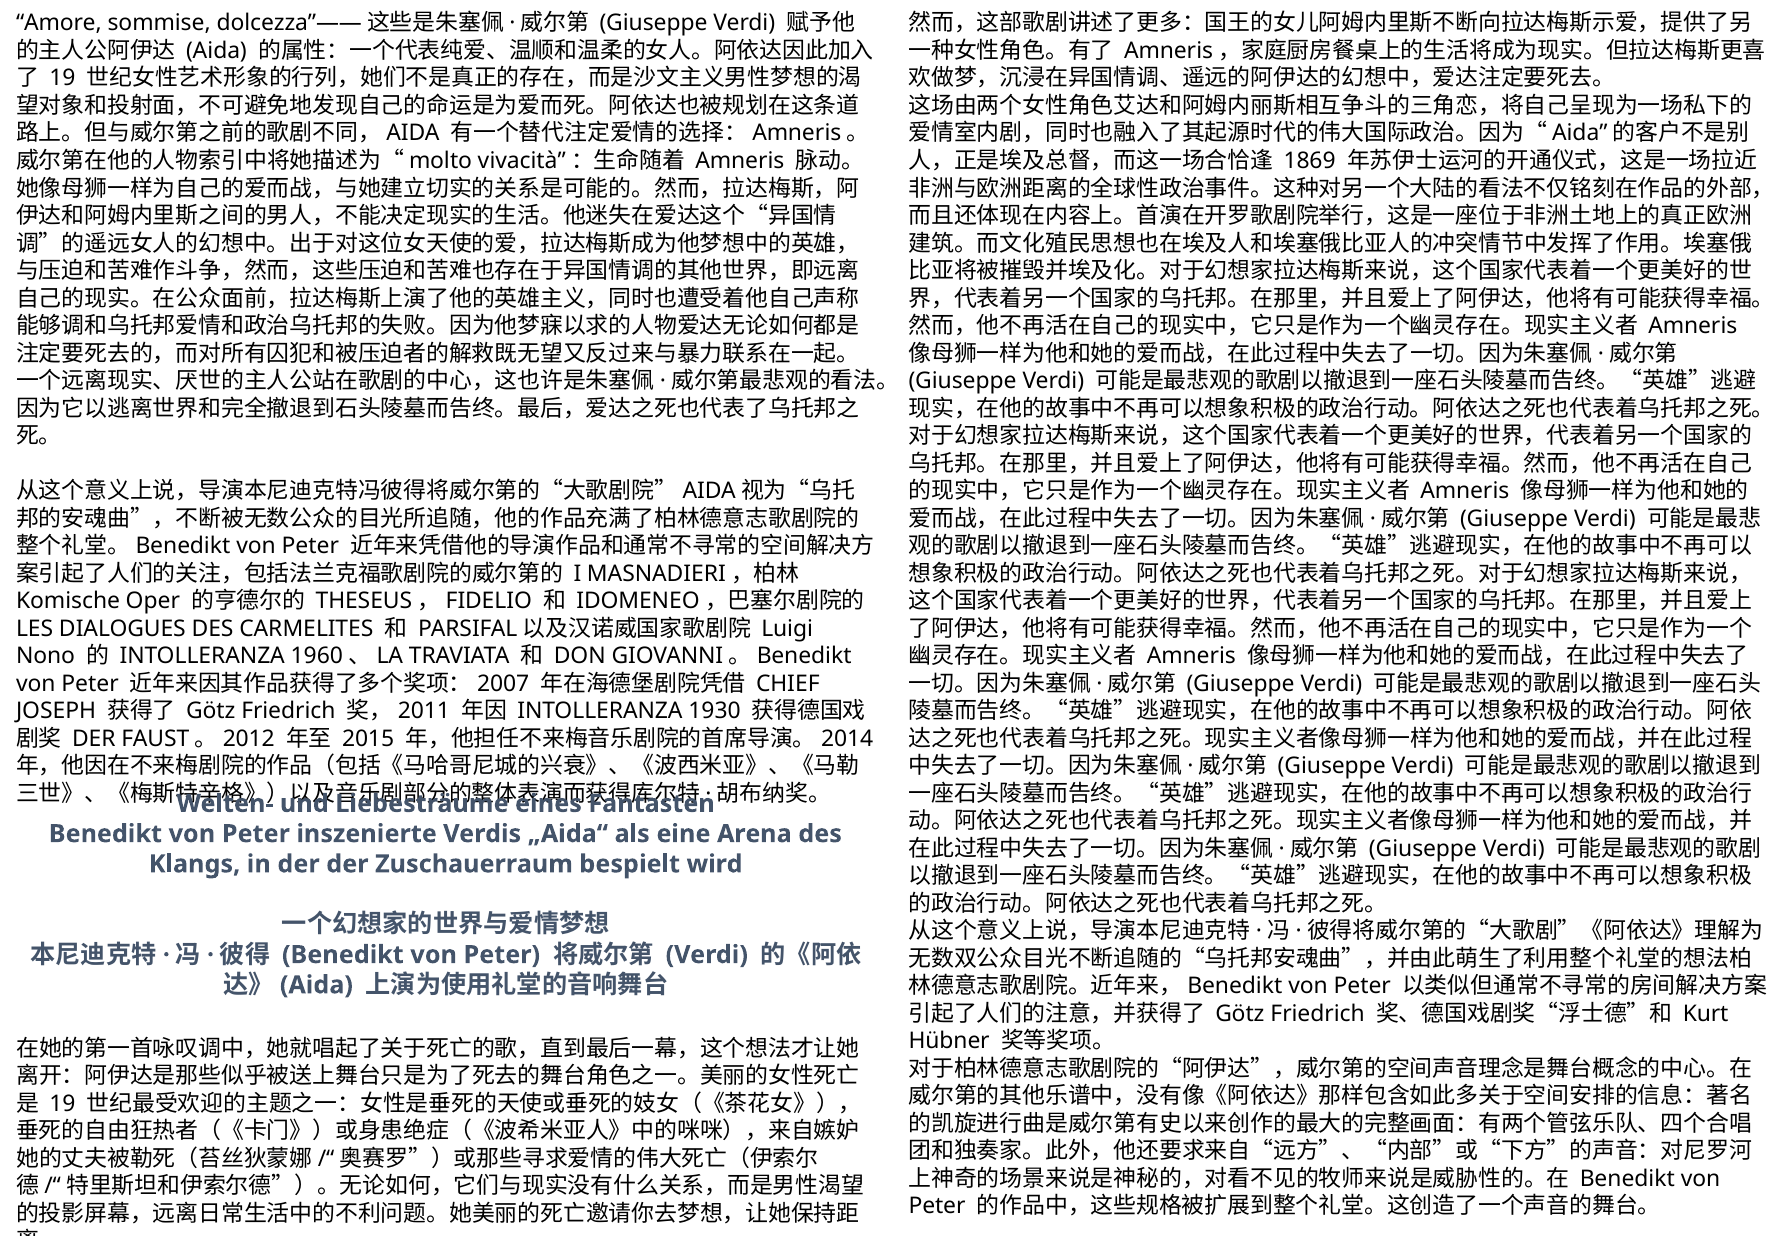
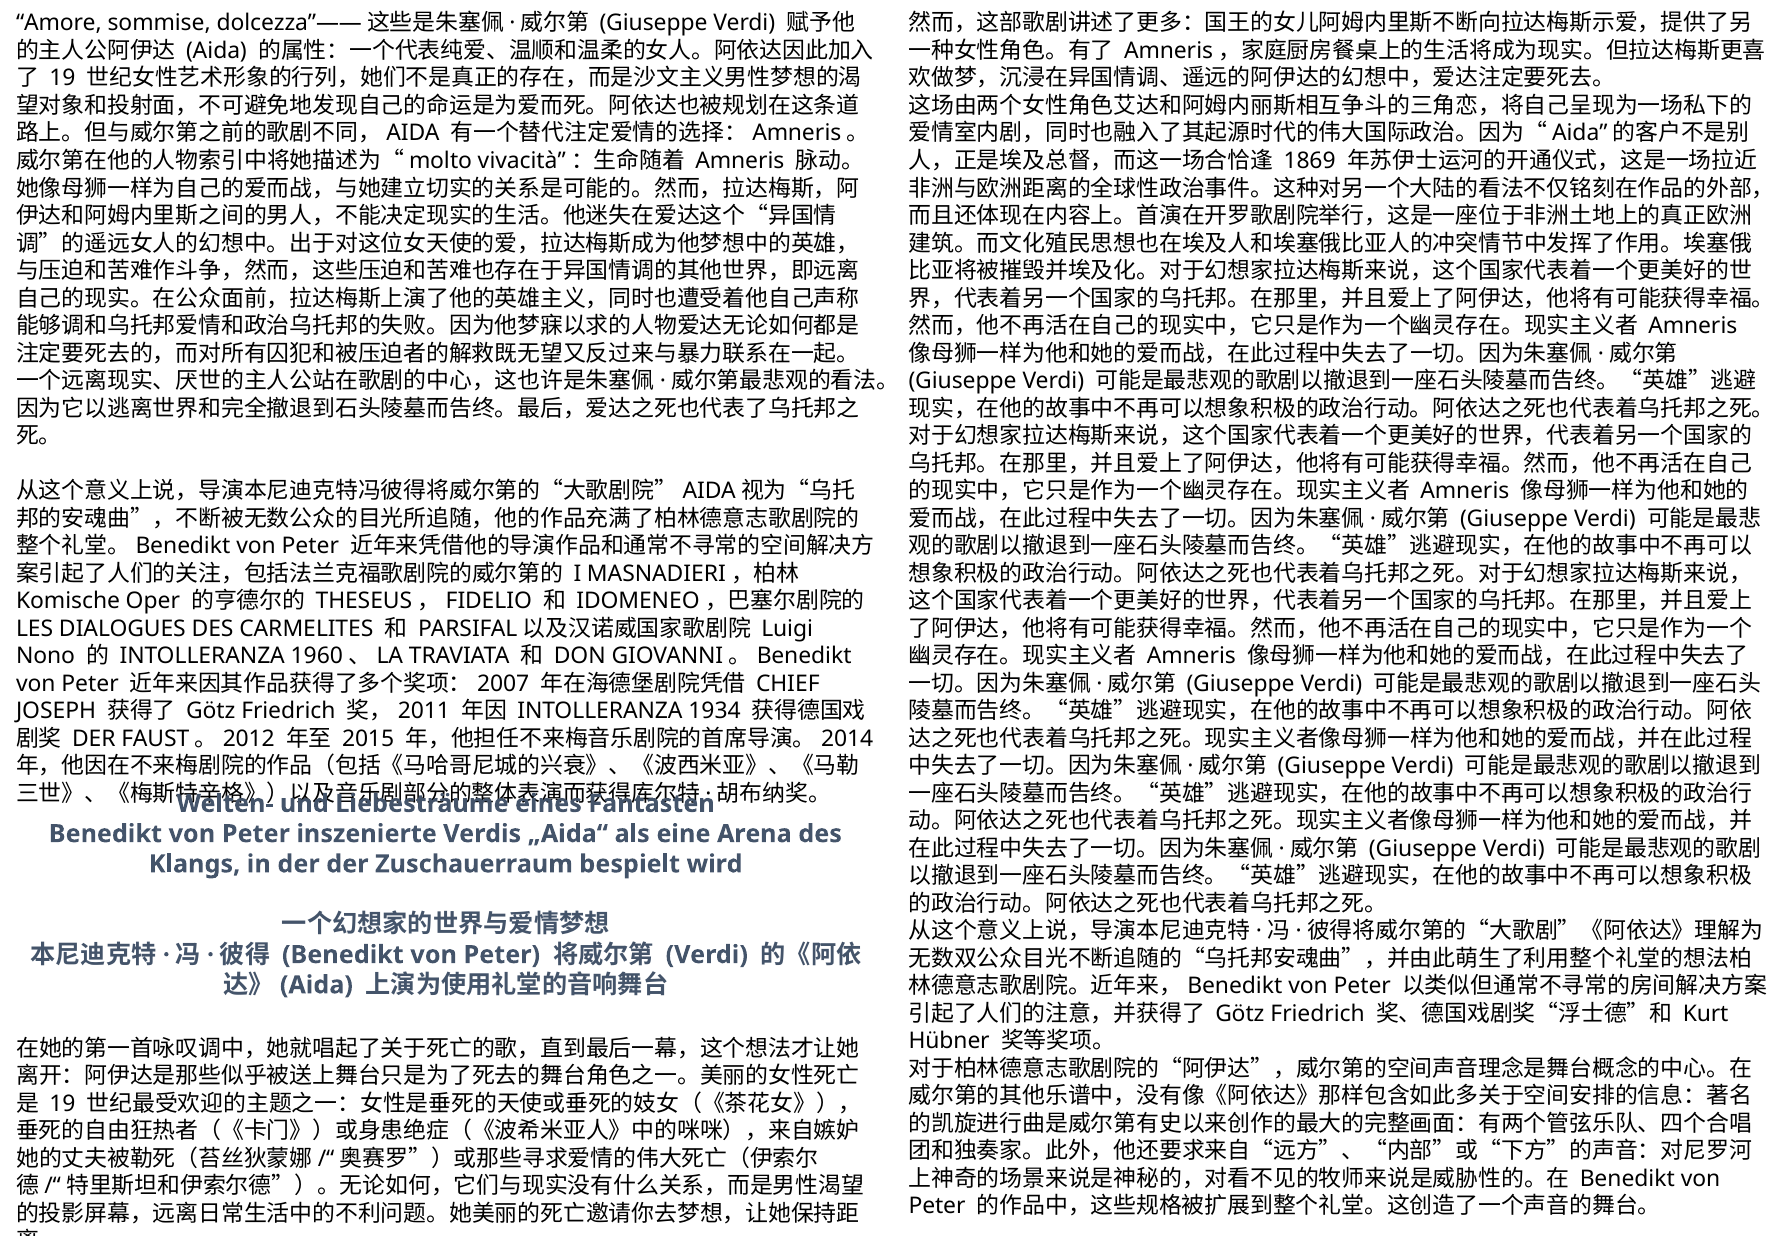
1930: 1930 -> 1934 (715, 711)
